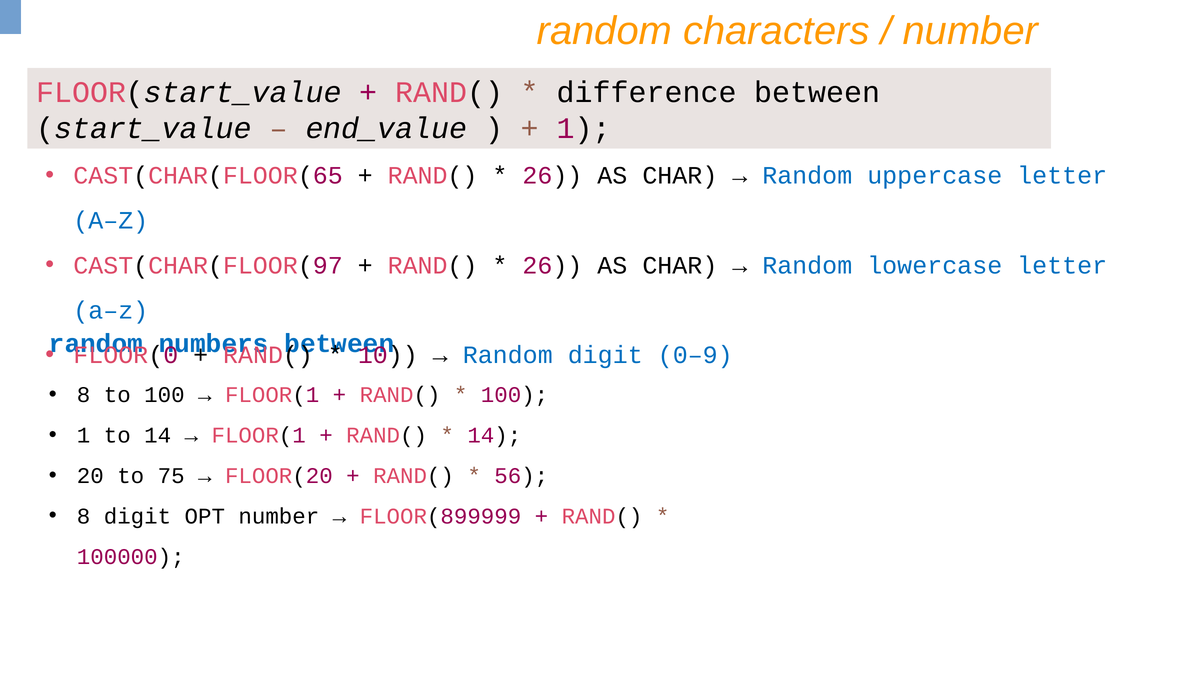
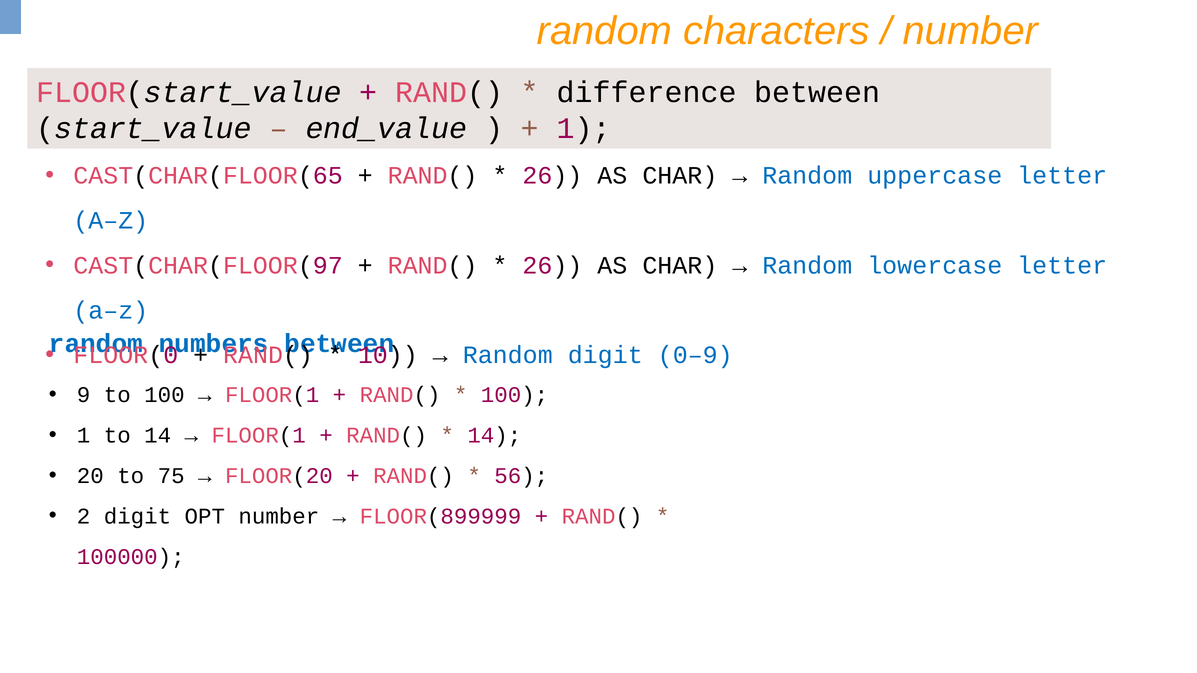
8: 8 -> 9 (84, 395)
8: 8 -> 2 (84, 516)
